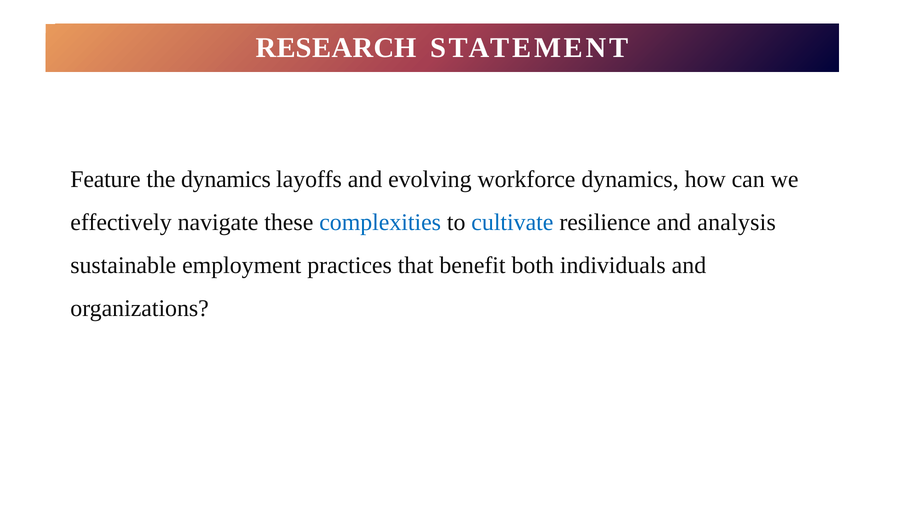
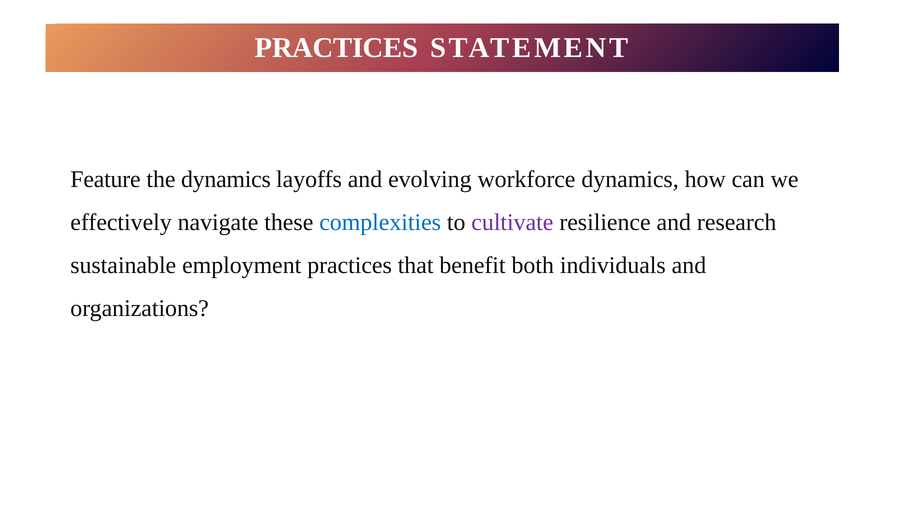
RESEARCH: RESEARCH -> PRACTICES (336, 48)
cultivate colour: blue -> purple (512, 222)
analysis: analysis -> research (737, 222)
